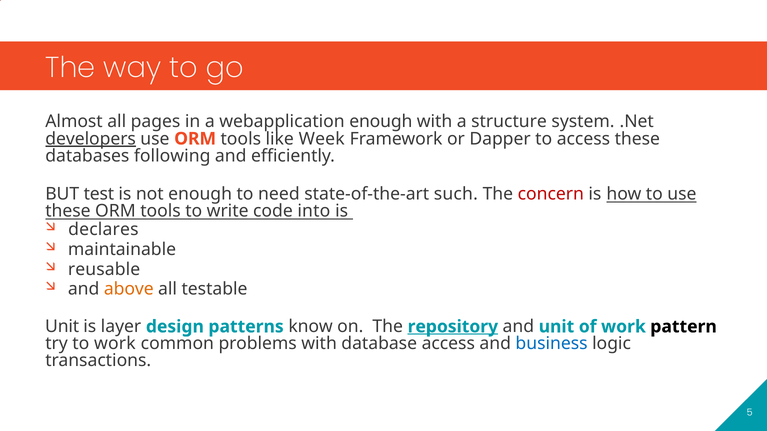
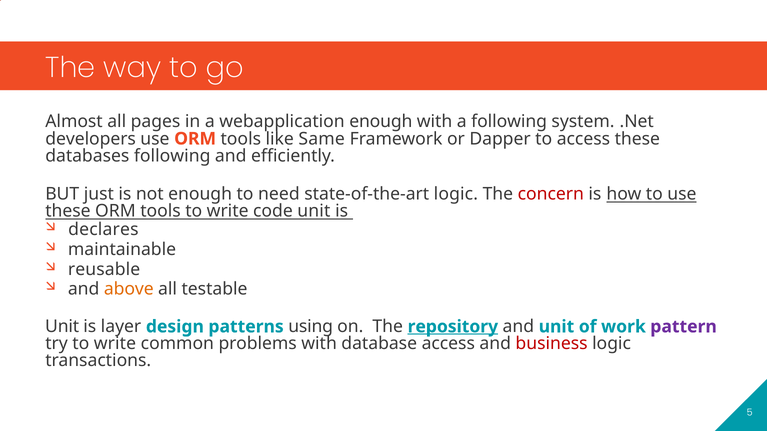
a structure: structure -> following (509, 122)
developers underline: present -> none (91, 139)
Week: Week -> Same (322, 139)
test: test -> just (99, 194)
state-of-the-art such: such -> logic (456, 194)
code into: into -> unit (314, 211)
know: know -> using (311, 327)
pattern colour: black -> purple (684, 327)
try to work: work -> write (115, 344)
business colour: blue -> red (552, 344)
